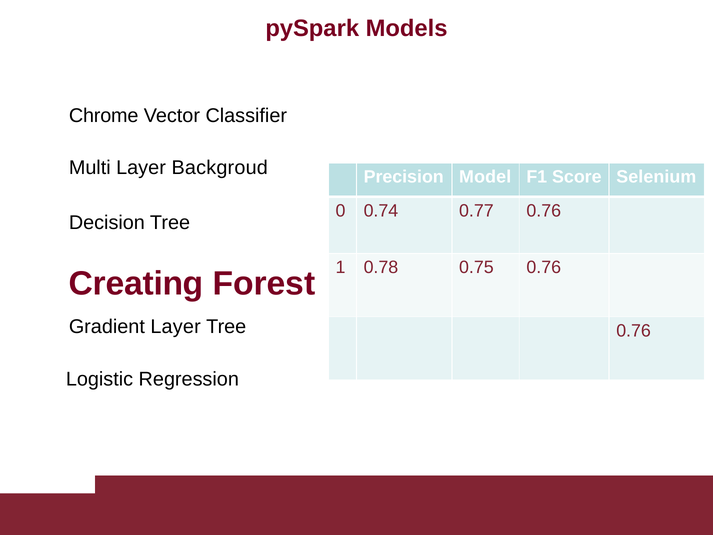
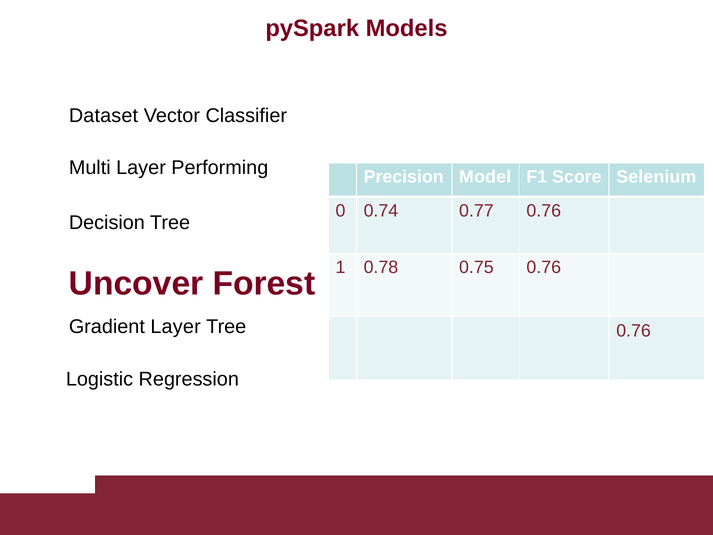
Chrome: Chrome -> Dataset (103, 116)
Backgroud: Backgroud -> Performing (220, 168)
Creating: Creating -> Uncover (136, 284)
